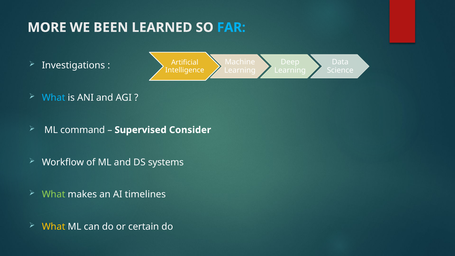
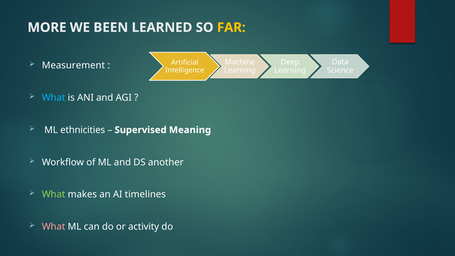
FAR colour: light blue -> yellow (231, 28)
Investigations: Investigations -> Measurement (73, 65)
command: command -> ethnicities (83, 130)
Consider: Consider -> Meaning (190, 130)
systems: systems -> another (166, 162)
What colour: yellow -> pink (54, 227)
certain: certain -> activity (144, 227)
